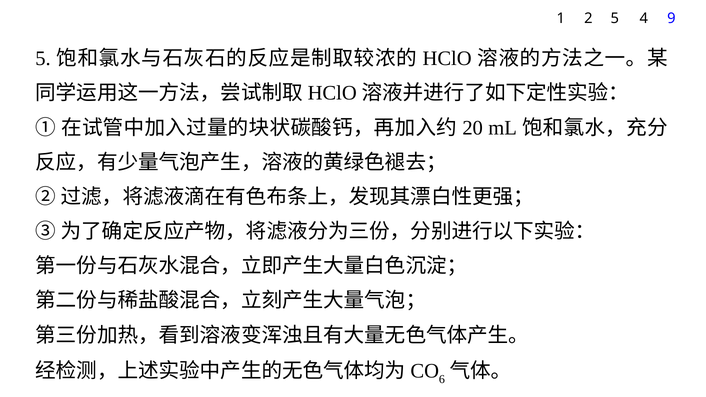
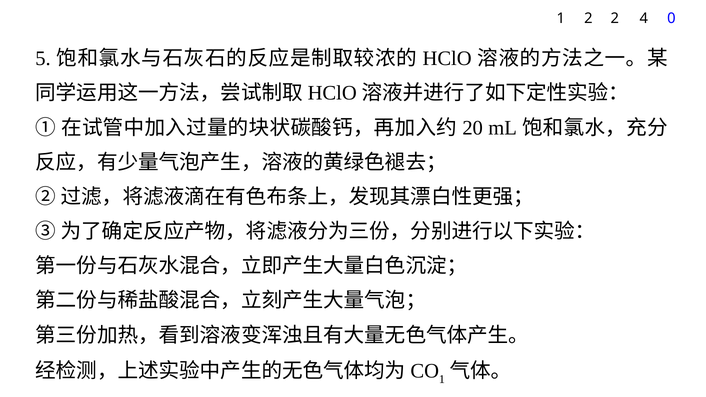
2 5: 5 -> 2 (615, 18)
9: 9 -> 0 (671, 18)
6: 6 -> 1 (442, 379)
